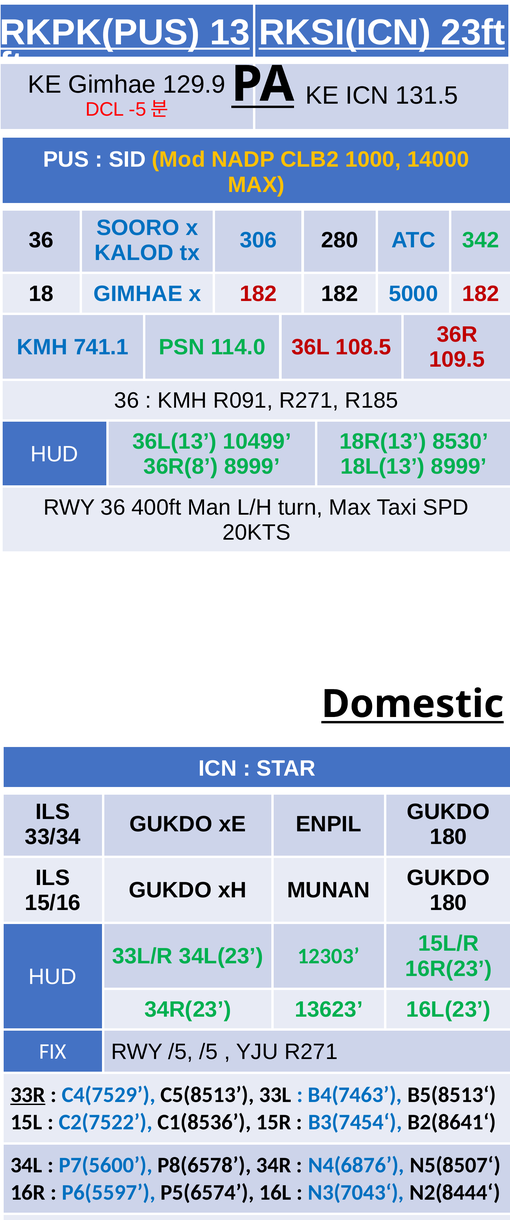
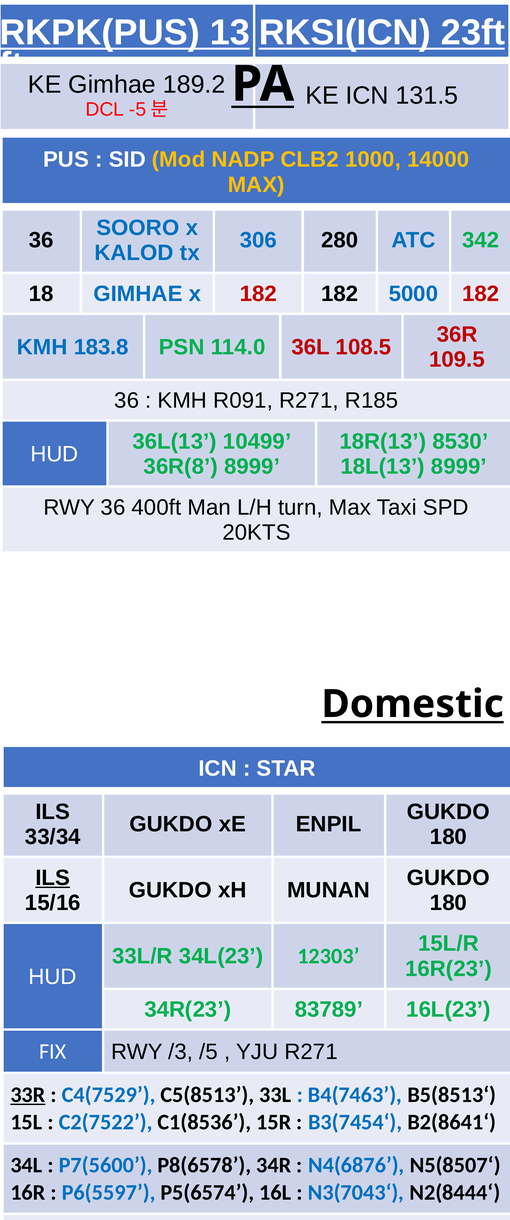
129.9: 129.9 -> 189.2 (194, 85)
741.1: 741.1 -> 183.8 (101, 347)
ILS underline: none -> present (53, 878)
13623: 13623 -> 83789 (329, 1010)
RWY /5: /5 -> /3 (181, 1052)
